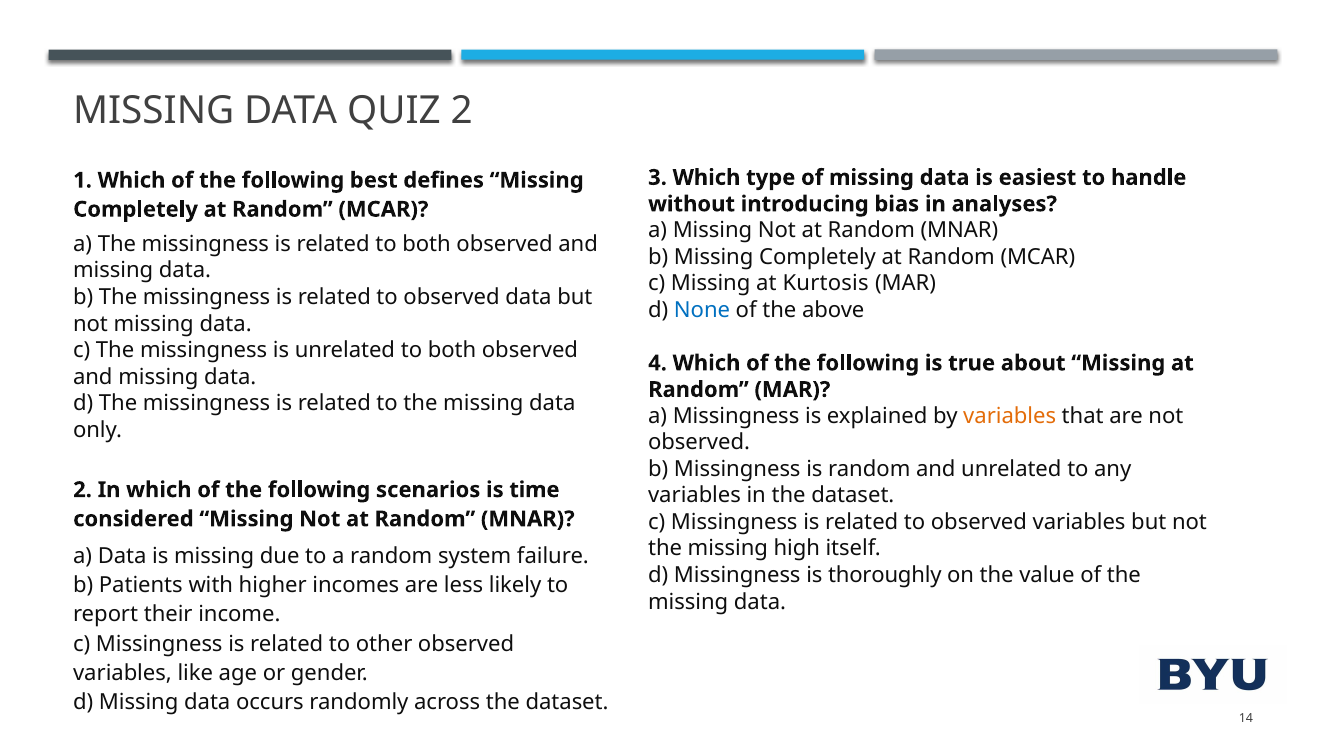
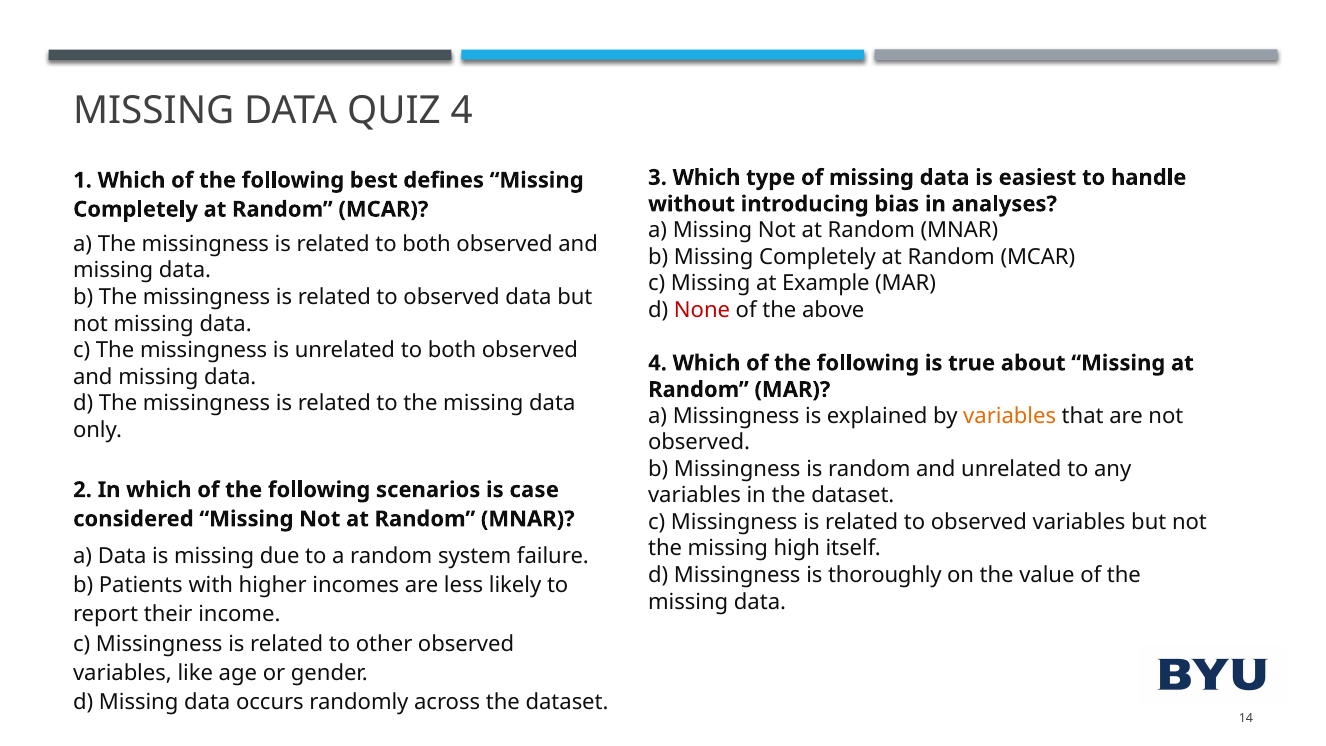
QUIZ 2: 2 -> 4 (462, 111)
Kurtosis: Kurtosis -> Example (826, 284)
None colour: blue -> red (702, 310)
time: time -> case (534, 490)
